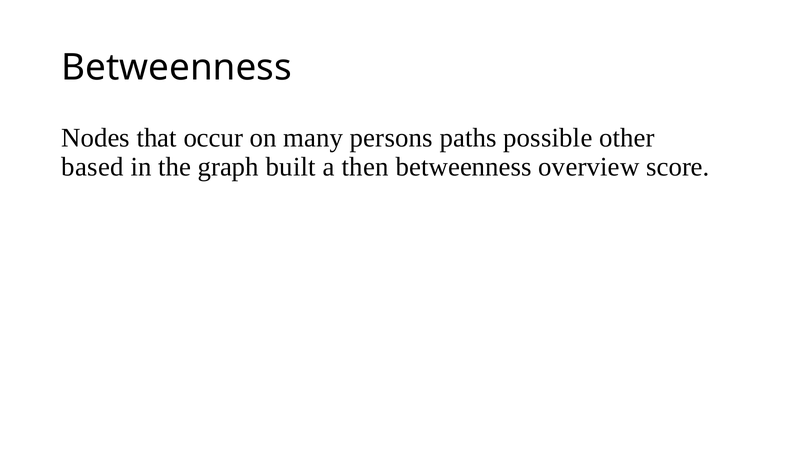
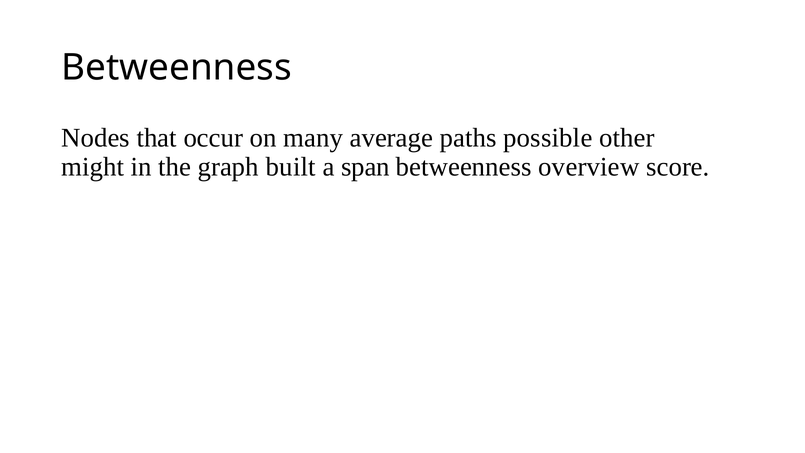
persons: persons -> average (391, 138)
based: based -> might (93, 167)
then: then -> span (366, 167)
